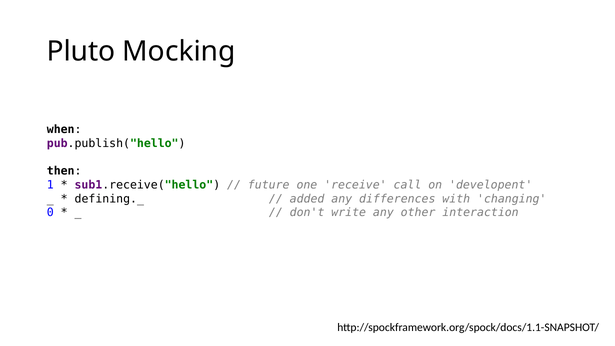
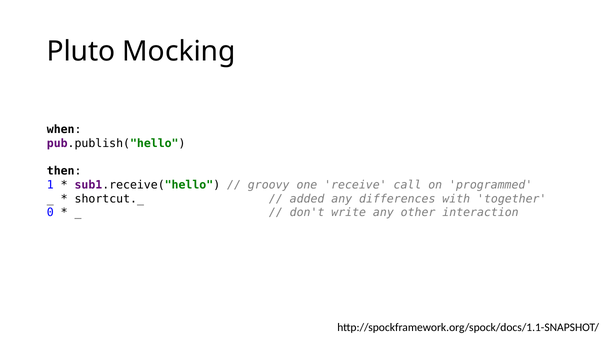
future: future -> groovy (269, 185)
developent: developent -> programmed (491, 185)
defining._: defining._ -> shortcut._ (109, 199)
changing: changing -> together (512, 199)
